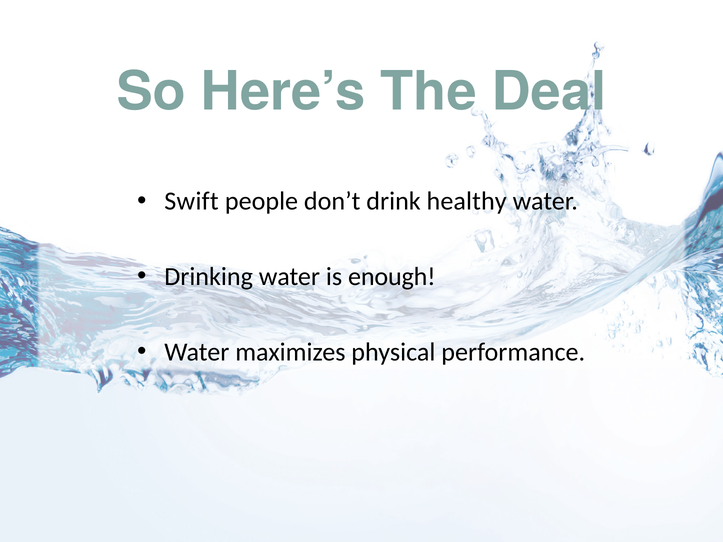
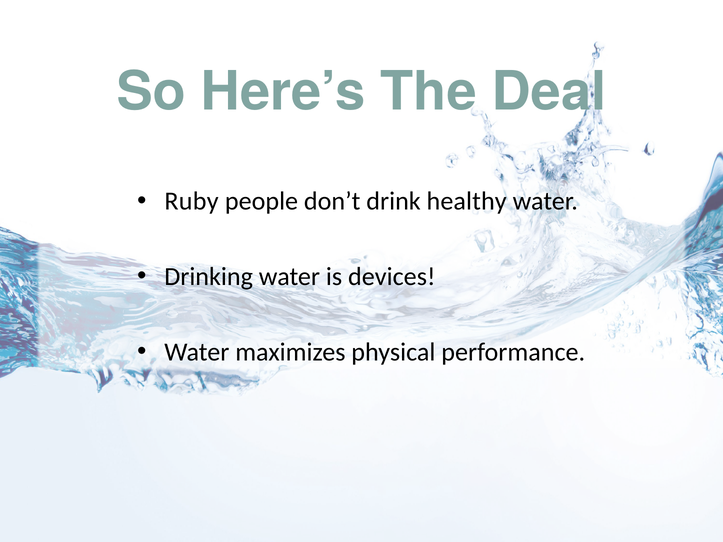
Swift: Swift -> Ruby (192, 201)
enough: enough -> devices (392, 277)
